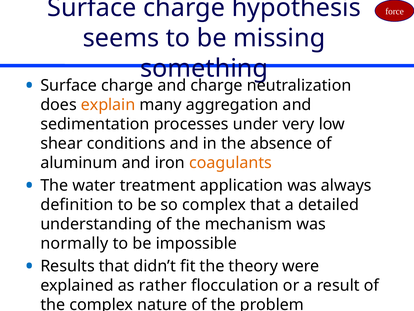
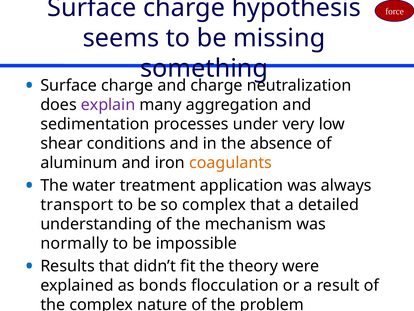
explain colour: orange -> purple (108, 105)
definition: definition -> transport (77, 205)
rather: rather -> bonds (163, 285)
